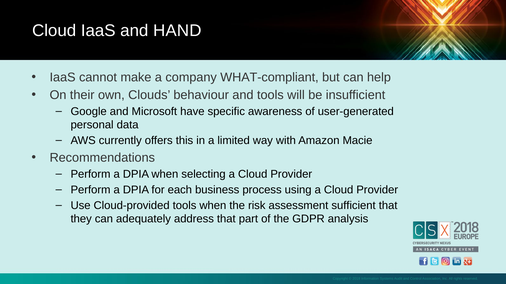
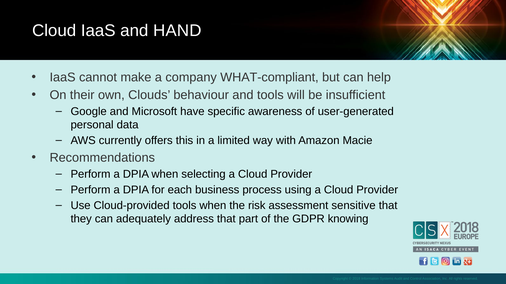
sufficient: sufficient -> sensitive (354, 206)
analysis: analysis -> knowing (348, 219)
